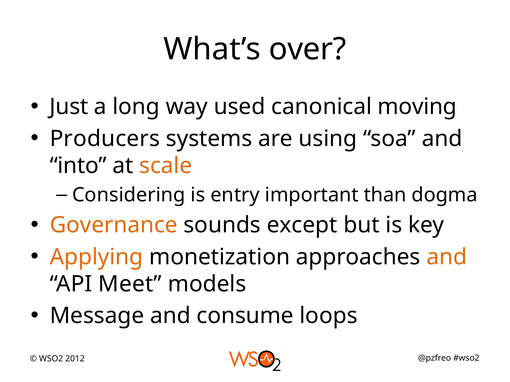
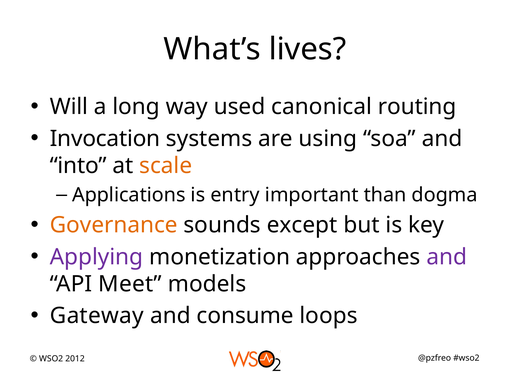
over: over -> lives (307, 49)
Just: Just -> Will (69, 107)
moving: moving -> routing (417, 107)
Producers: Producers -> Invocation (105, 139)
Considering: Considering -> Applications (129, 195)
Applying colour: orange -> purple (97, 257)
and colour: orange -> purple (447, 257)
Message: Message -> Gateway (97, 316)
